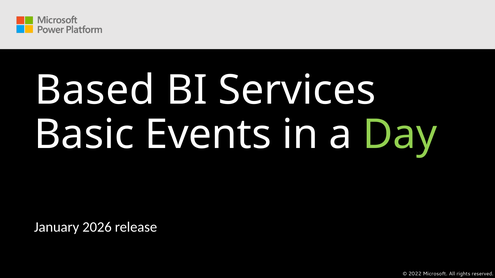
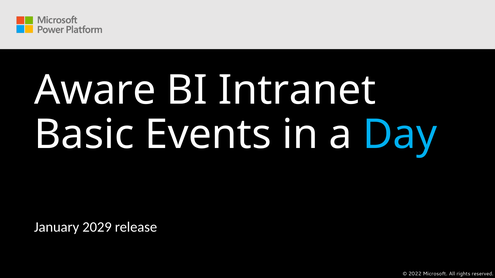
Based: Based -> Aware (95, 90)
Services: Services -> Intranet (297, 90)
Day colour: light green -> light blue (400, 135)
2026: 2026 -> 2029 (97, 227)
